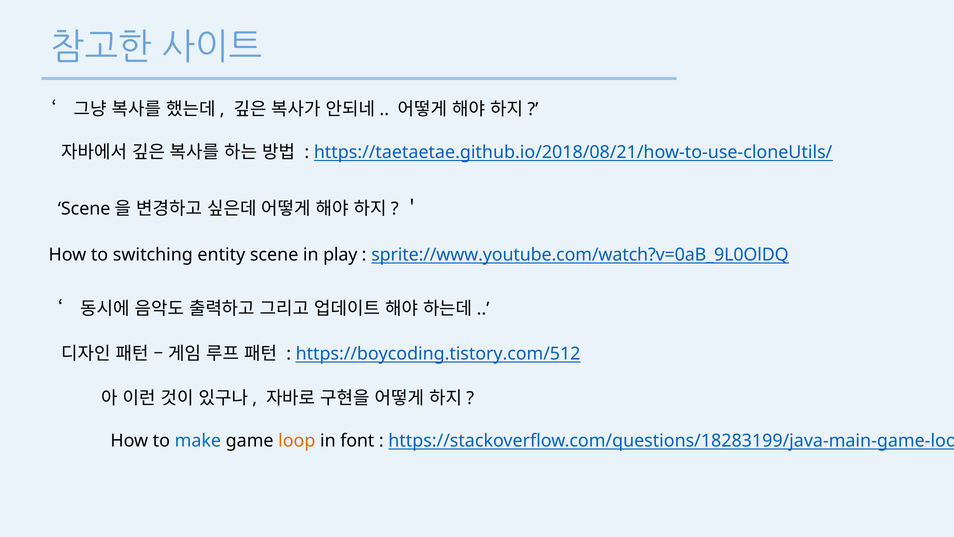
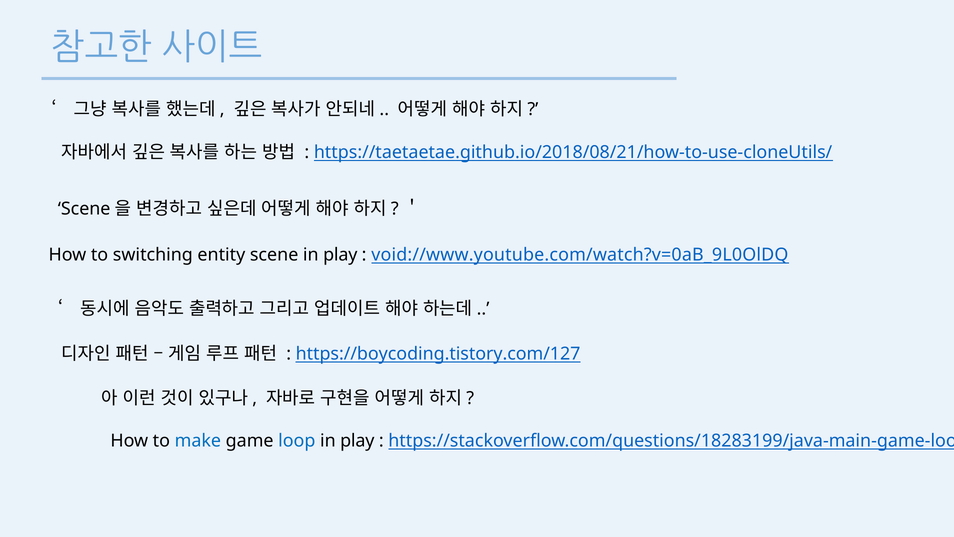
sprite://www.youtube.com/watch?v=0aB_9L0OlDQ: sprite://www.youtube.com/watch?v=0aB_9L0OlDQ -> void://www.youtube.com/watch?v=0aB_9L0OlDQ (580, 255)
https://boycoding.tistory.com/512: https://boycoding.tistory.com/512 -> https://boycoding.tistory.com/127 (438, 354)
loop colour: orange -> blue (297, 440)
font: font -> play (357, 440)
